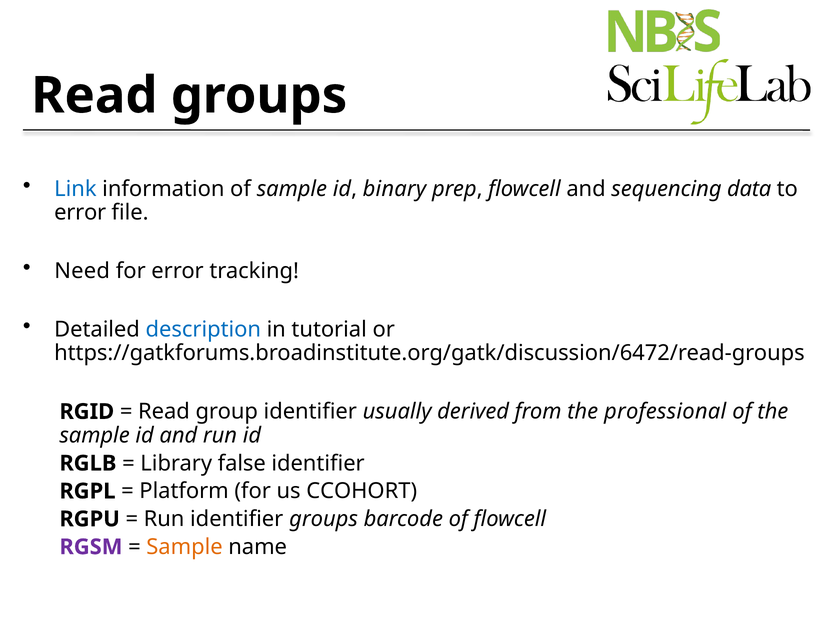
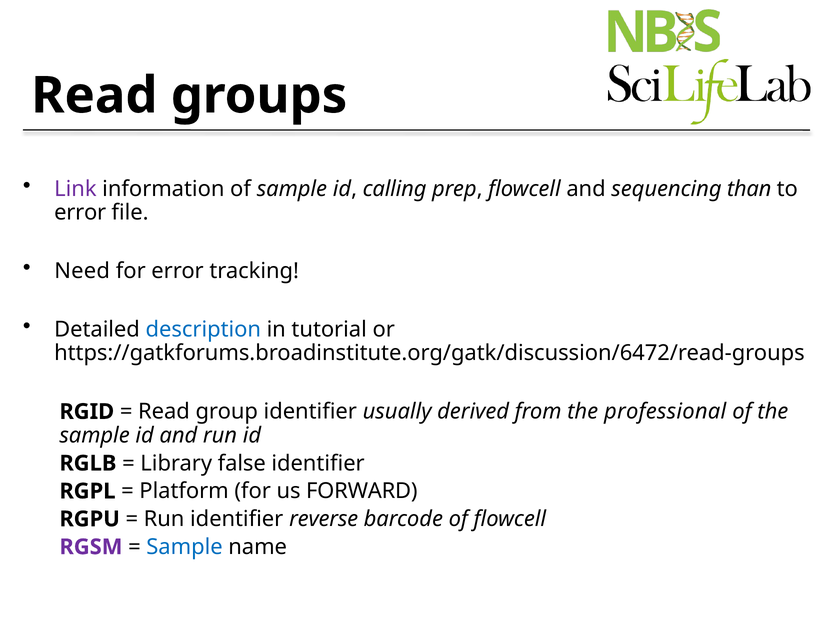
Link colour: blue -> purple (75, 189)
binary: binary -> calling (395, 189)
data: data -> than (749, 189)
CCOHORT: CCOHORT -> FORWARD (362, 491)
identifier groups: groups -> reverse (324, 519)
Sample colour: orange -> blue (184, 547)
